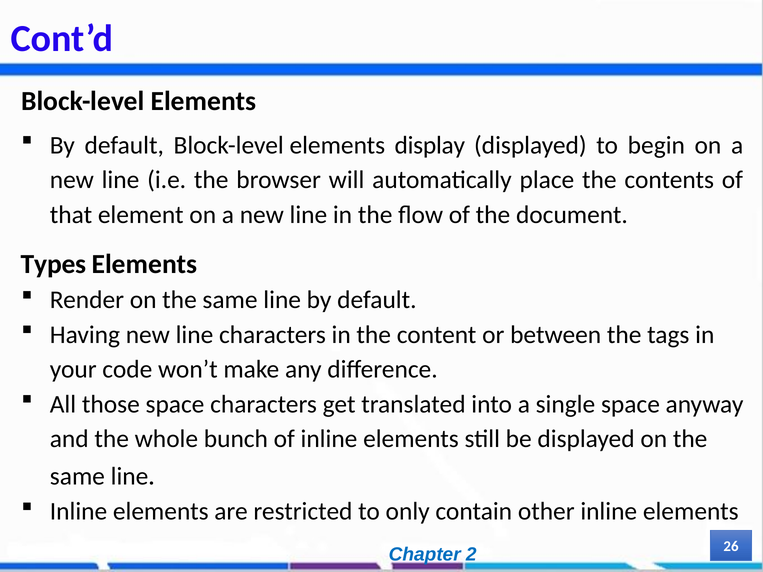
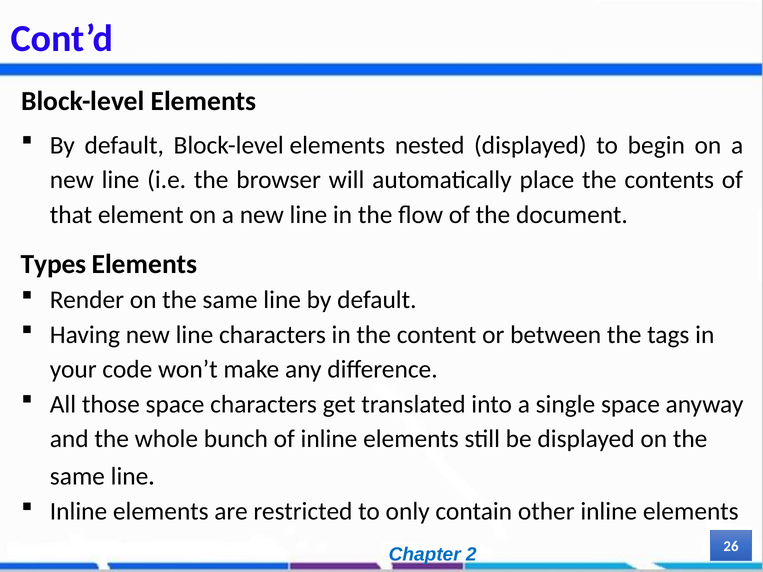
display: display -> nested (430, 145)
